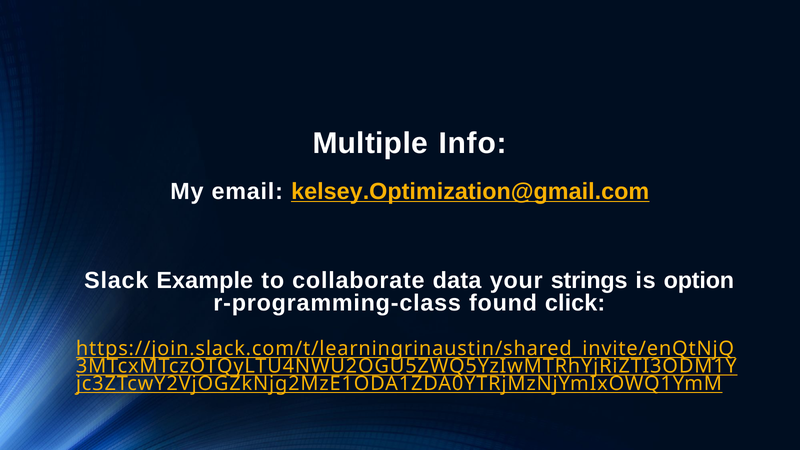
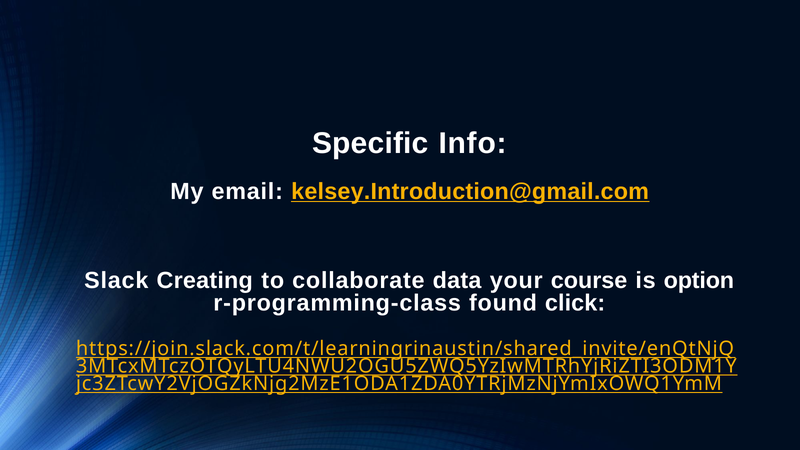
Multiple: Multiple -> Specific (370, 143)
kelsey.Optimization@gmail.com: kelsey.Optimization@gmail.com -> kelsey.Introduction@gmail.com (470, 191)
Example: Example -> Creating (205, 281)
strings: strings -> course (589, 281)
